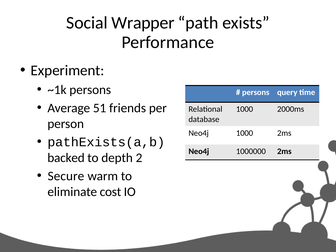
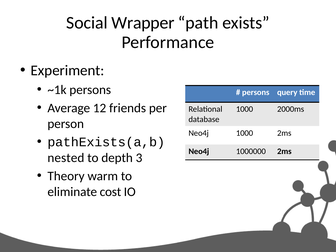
51: 51 -> 12 (100, 108)
backed: backed -> nested (66, 158)
2: 2 -> 3 (139, 158)
Secure: Secure -> Theory (66, 176)
